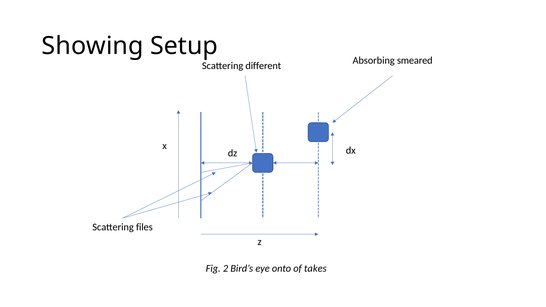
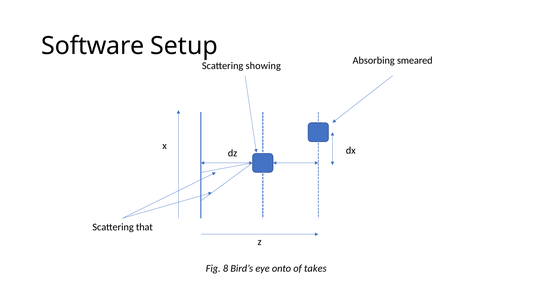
Showing: Showing -> Software (93, 46)
different: different -> showing (263, 66)
files: files -> that (144, 227)
2: 2 -> 8 (226, 269)
